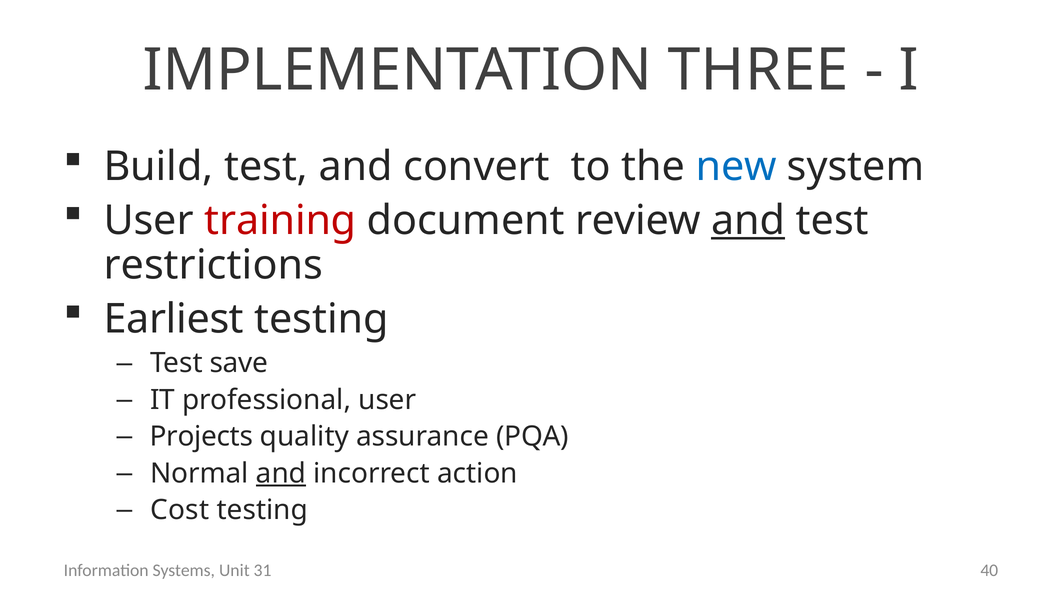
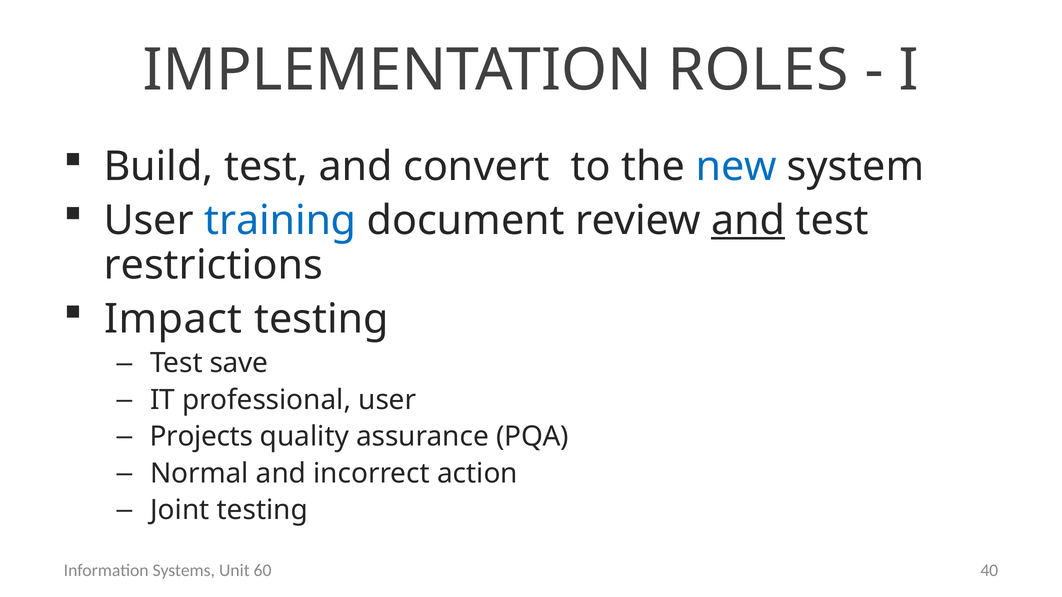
THREE: THREE -> ROLES (758, 70)
training colour: red -> blue (280, 221)
Earliest: Earliest -> Impact (173, 320)
and underline: present -> none (281, 474)
Cost: Cost -> Joint (180, 511)
31: 31 -> 60 (263, 571)
